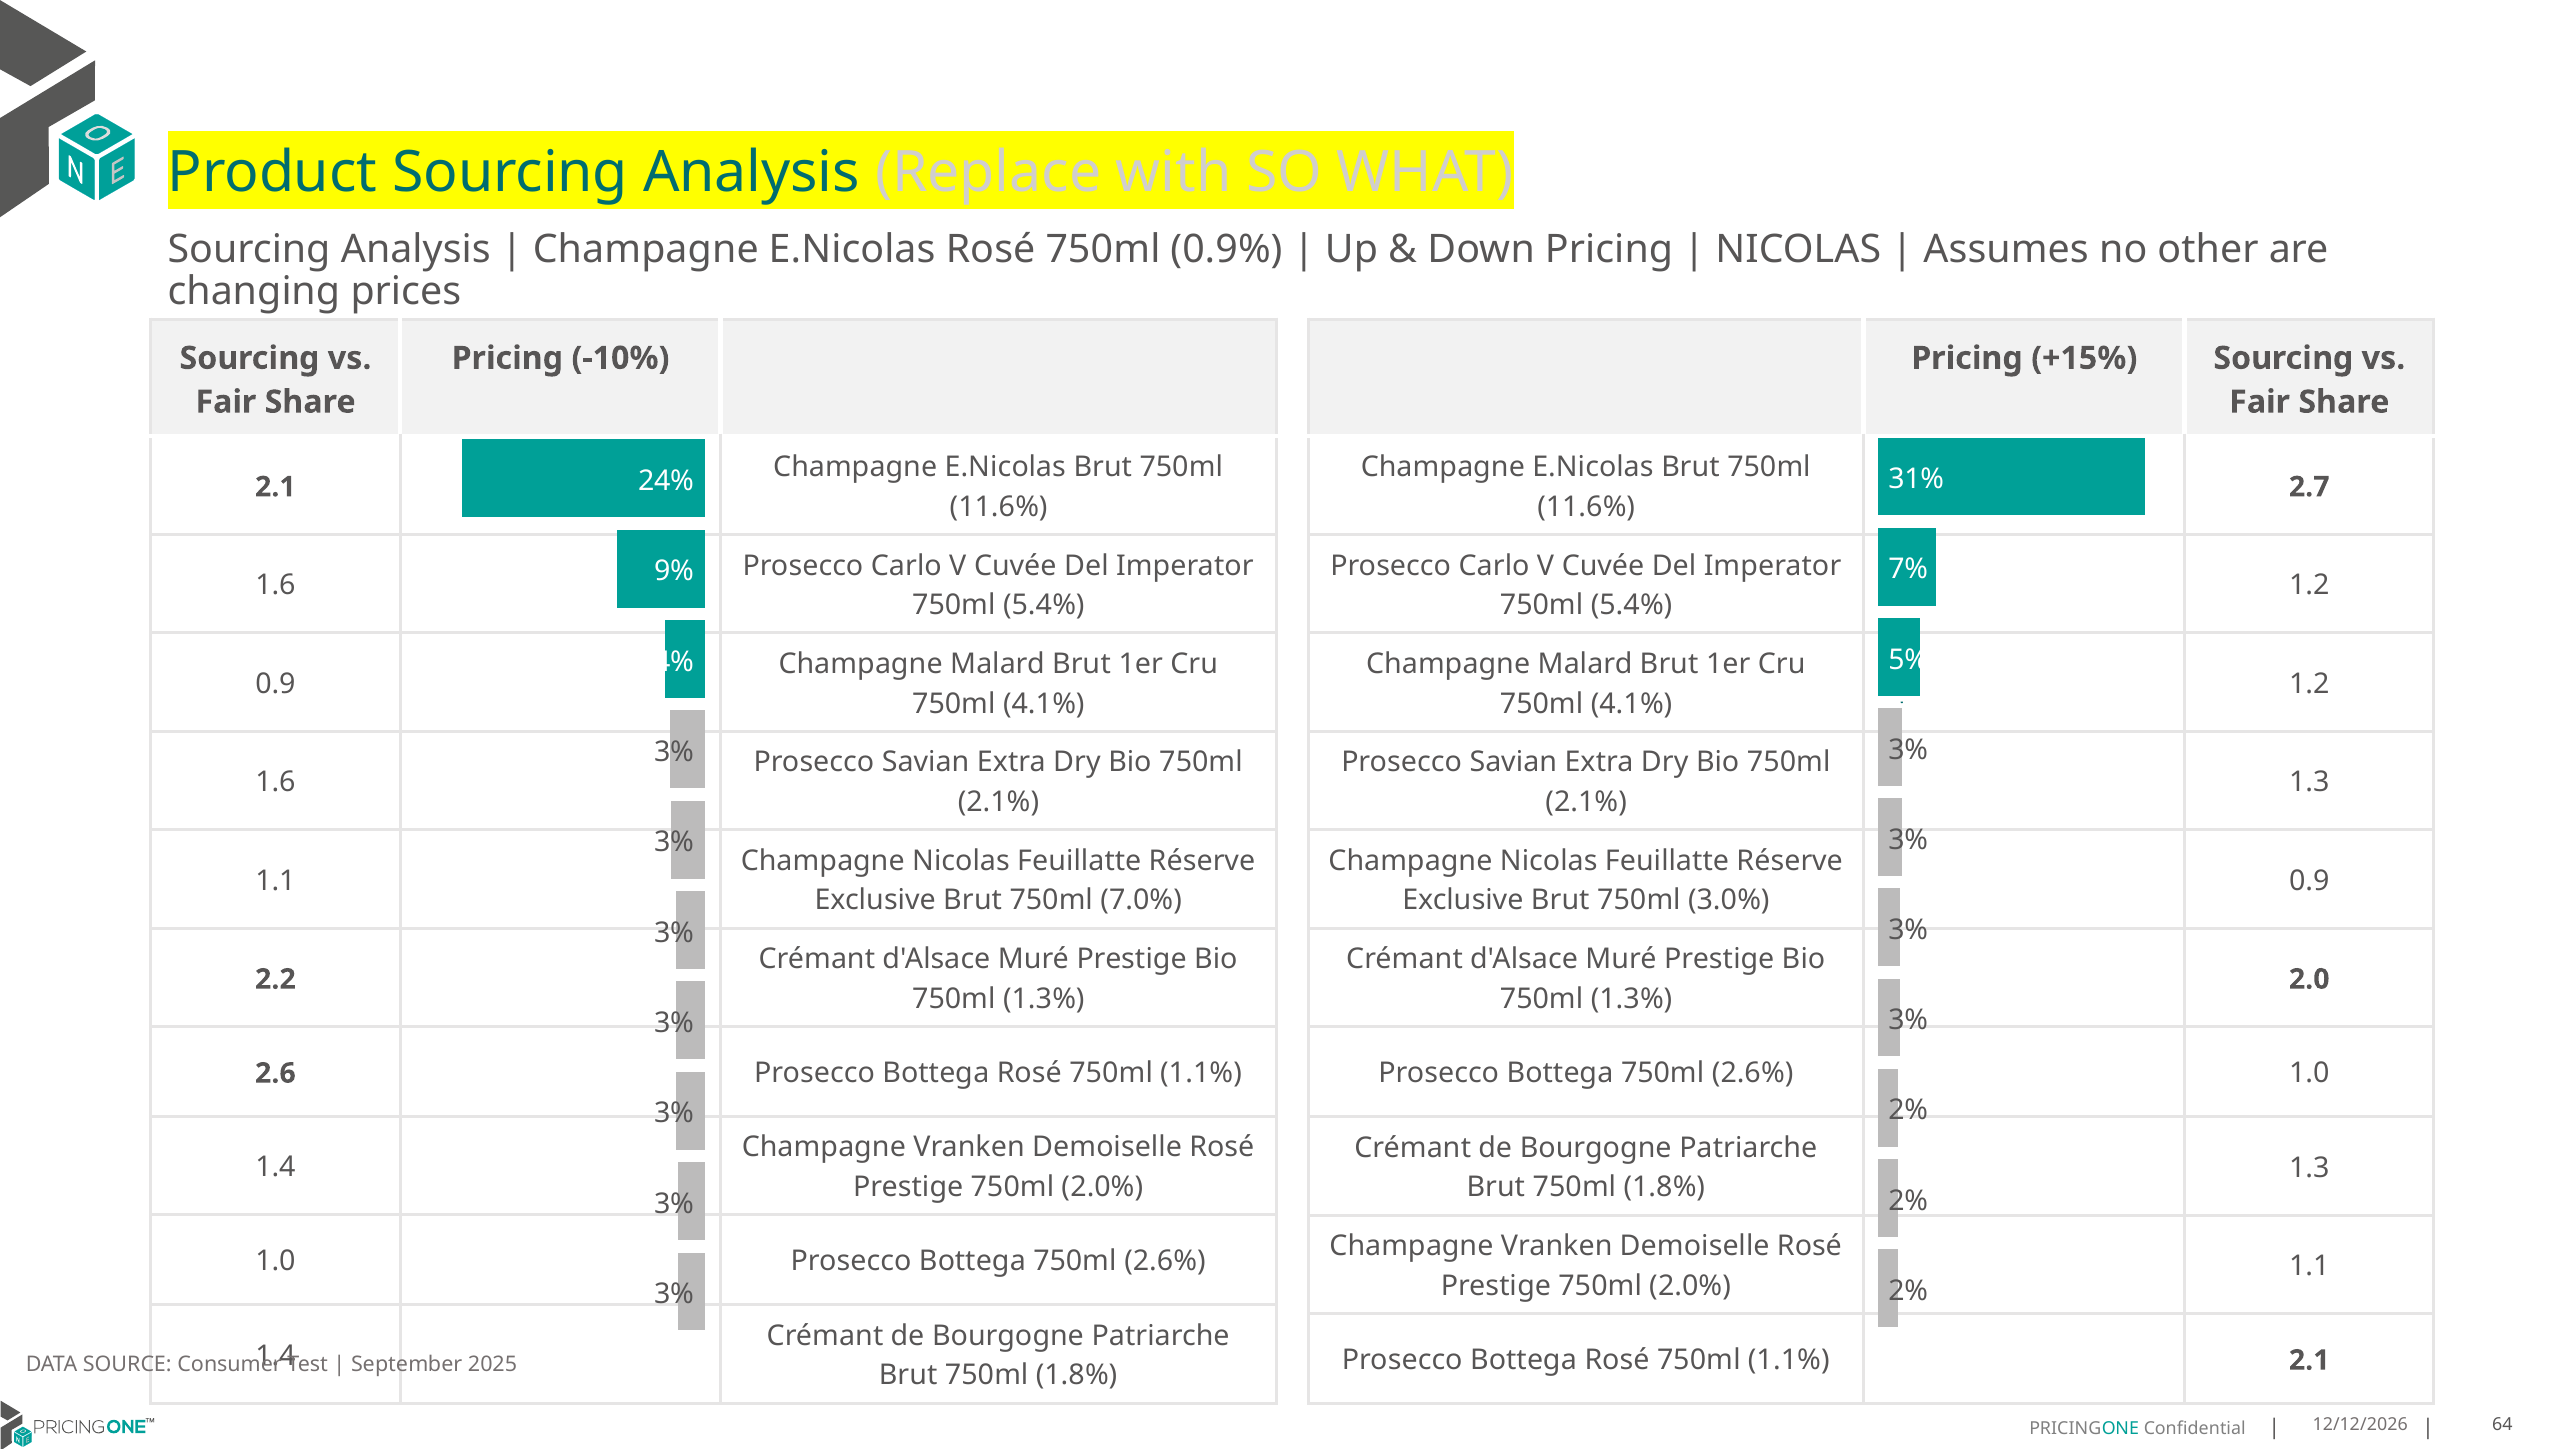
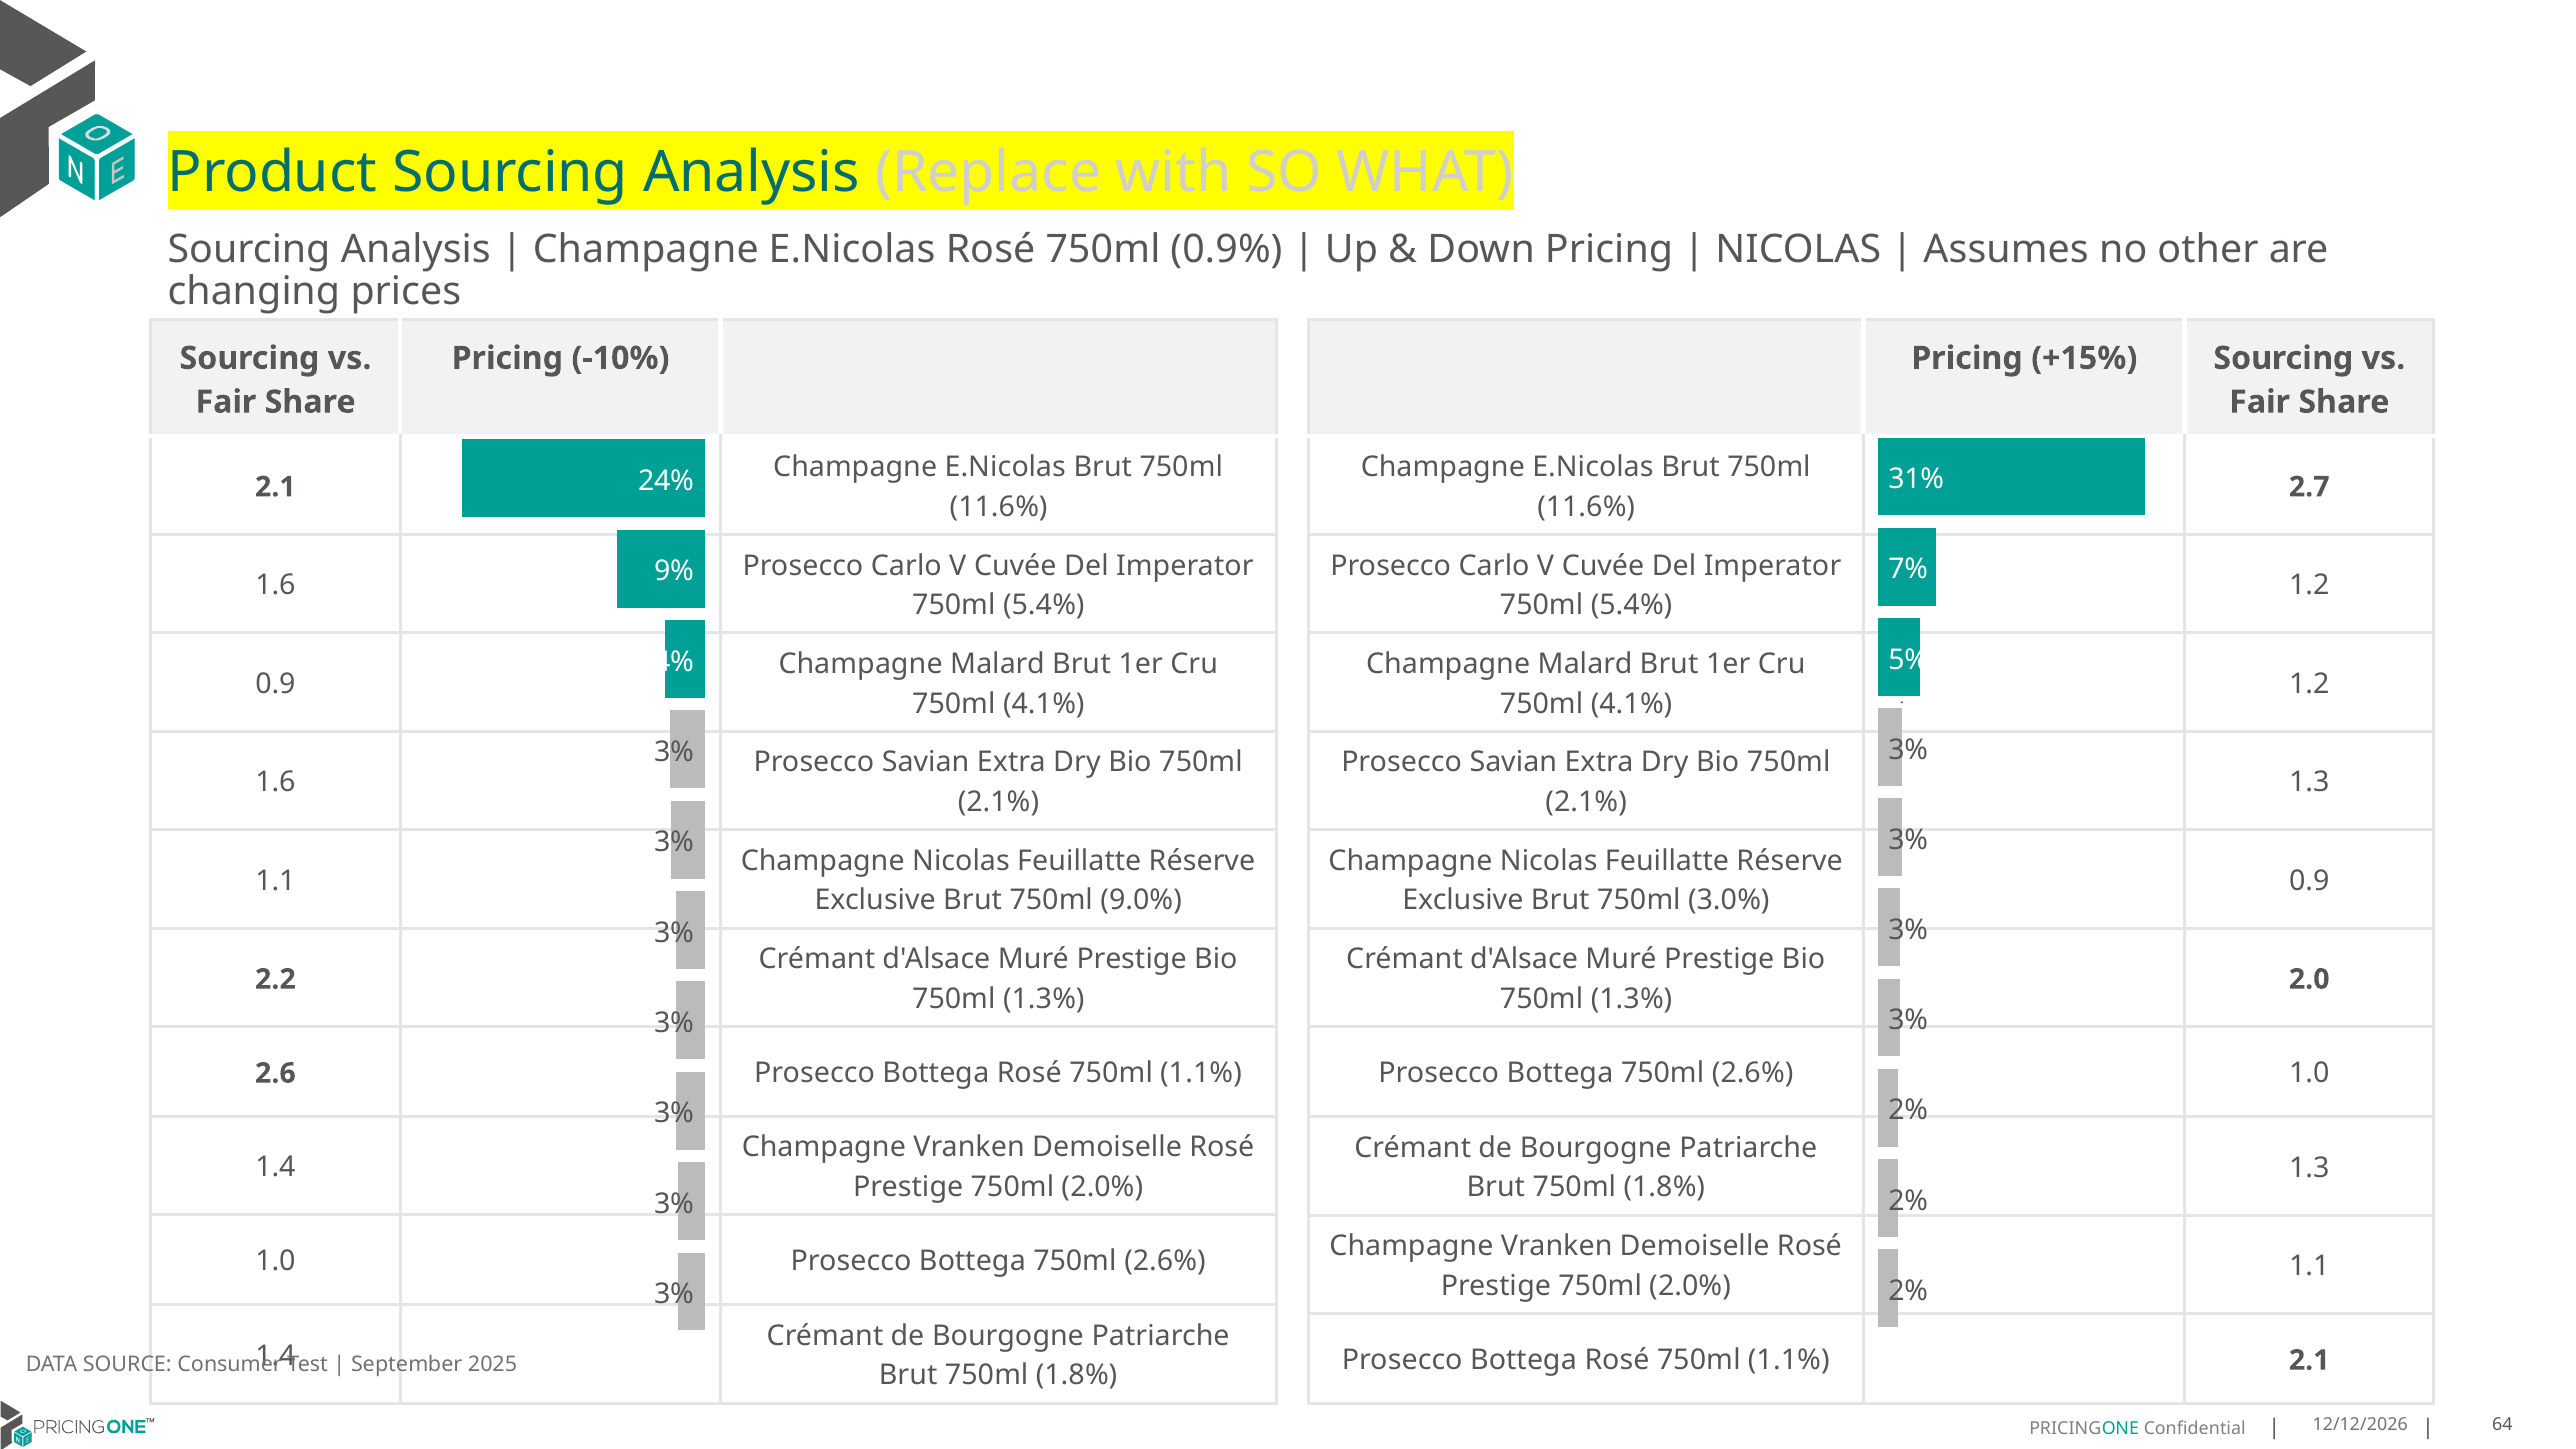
7.0%: 7.0% -> 9.0% (1141, 901)
